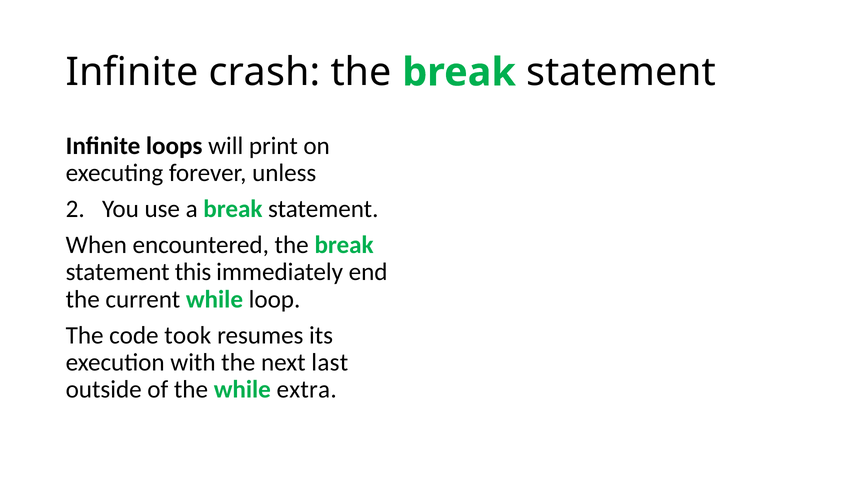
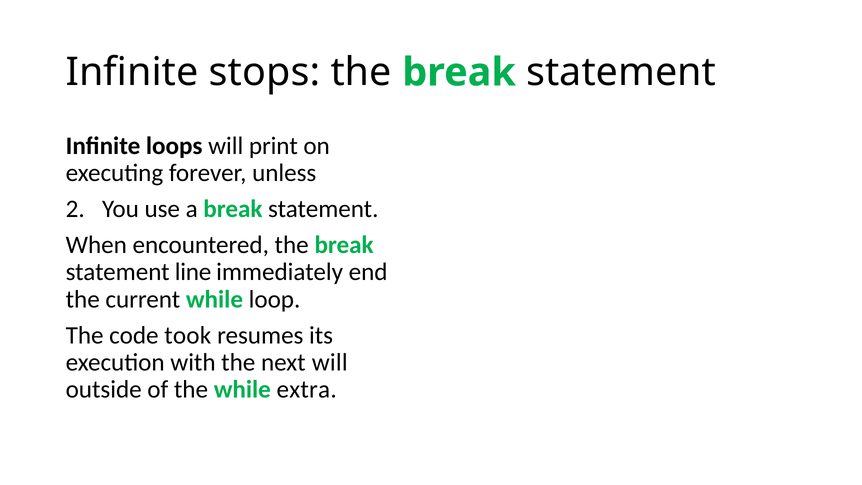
crash: crash -> stops (264, 72)
this: this -> line (193, 272)
next last: last -> will (330, 362)
